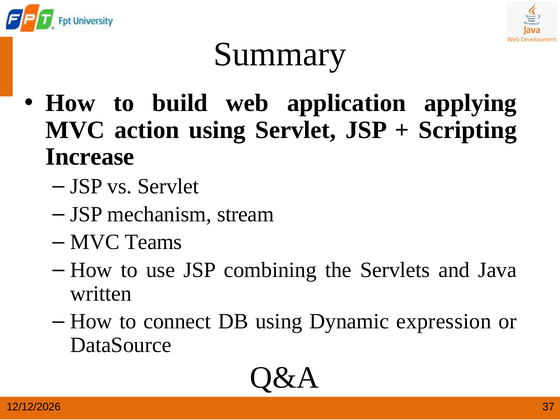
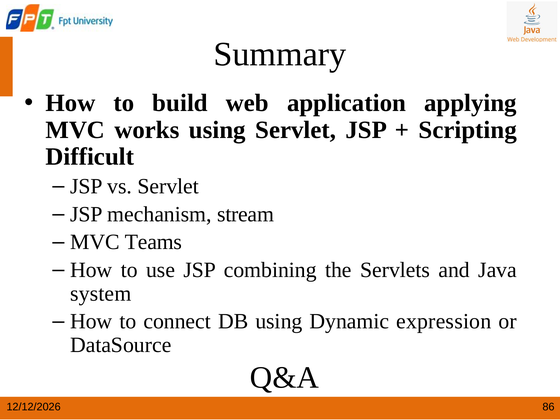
action: action -> works (147, 130)
Increase: Increase -> Difficult (90, 157)
written: written -> system (101, 294)
37: 37 -> 86 (548, 407)
